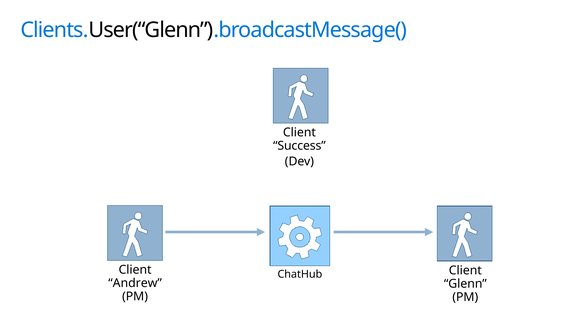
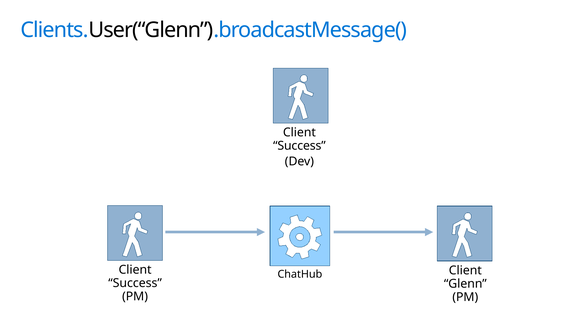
Andrew: Andrew -> Success (135, 283)
